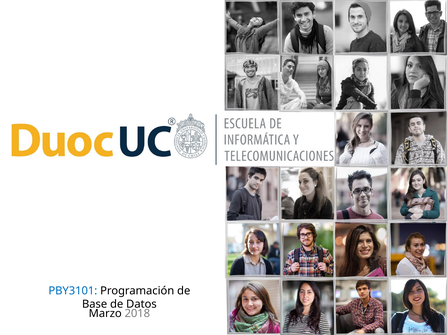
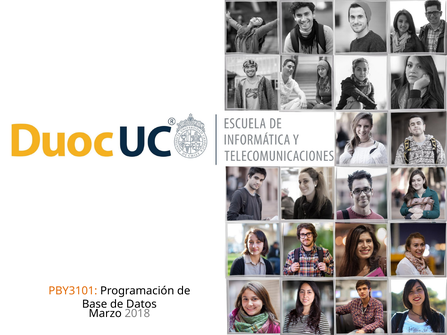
PBY3101 colour: blue -> orange (73, 291)
